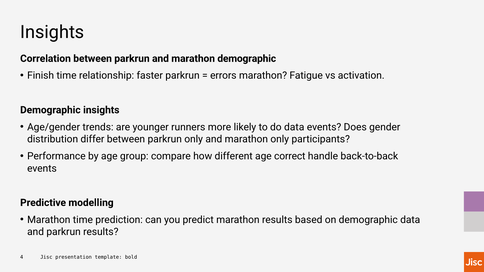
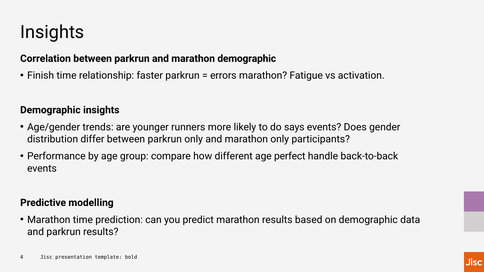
do data: data -> says (294, 127)
correct: correct -> perfect (290, 156)
